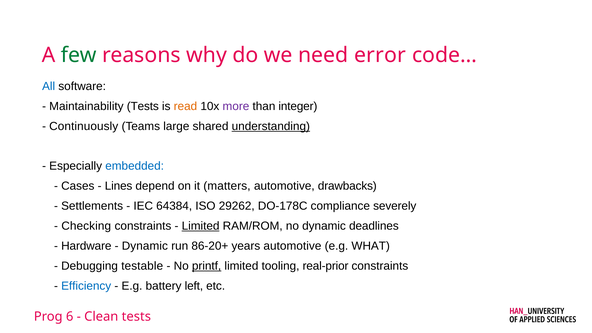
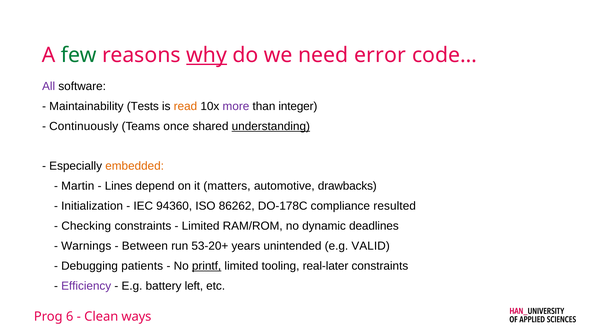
why underline: none -> present (207, 55)
All colour: blue -> purple (49, 86)
large: large -> once (176, 126)
embedded colour: blue -> orange (135, 166)
Cases: Cases -> Martin (78, 186)
Settlements: Settlements -> Initialization (92, 206)
64384: 64384 -> 94360 (174, 206)
29262: 29262 -> 86262 (237, 206)
severely: severely -> resulted (395, 206)
Limited underline: present -> none (201, 226)
Hardware: Hardware -> Warnings (86, 246)
Dynamic: Dynamic -> Between (145, 246)
86-20+: 86-20+ -> 53-20+ (210, 246)
years automotive: automotive -> unintended (292, 246)
WHAT: WHAT -> VALID (371, 246)
testable: testable -> patients (142, 266)
real-prior: real-prior -> real-later (326, 266)
Efficiency colour: blue -> purple (86, 286)
Clean tests: tests -> ways (136, 317)
